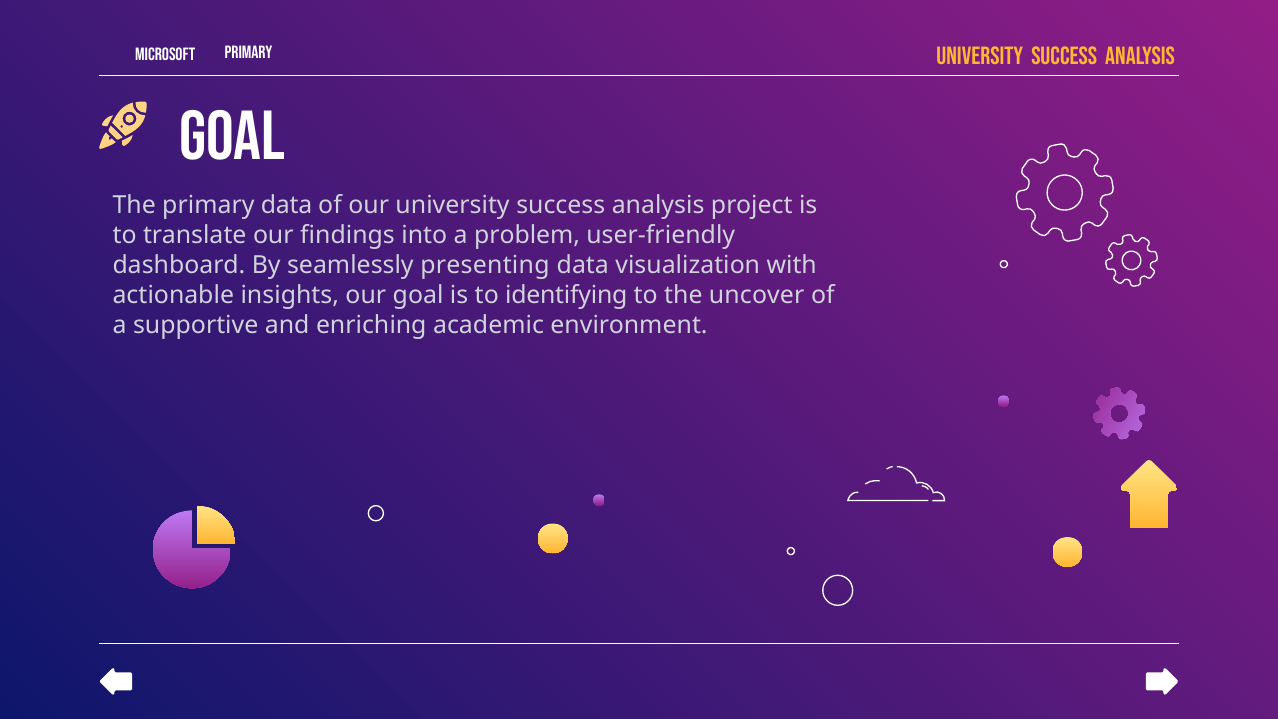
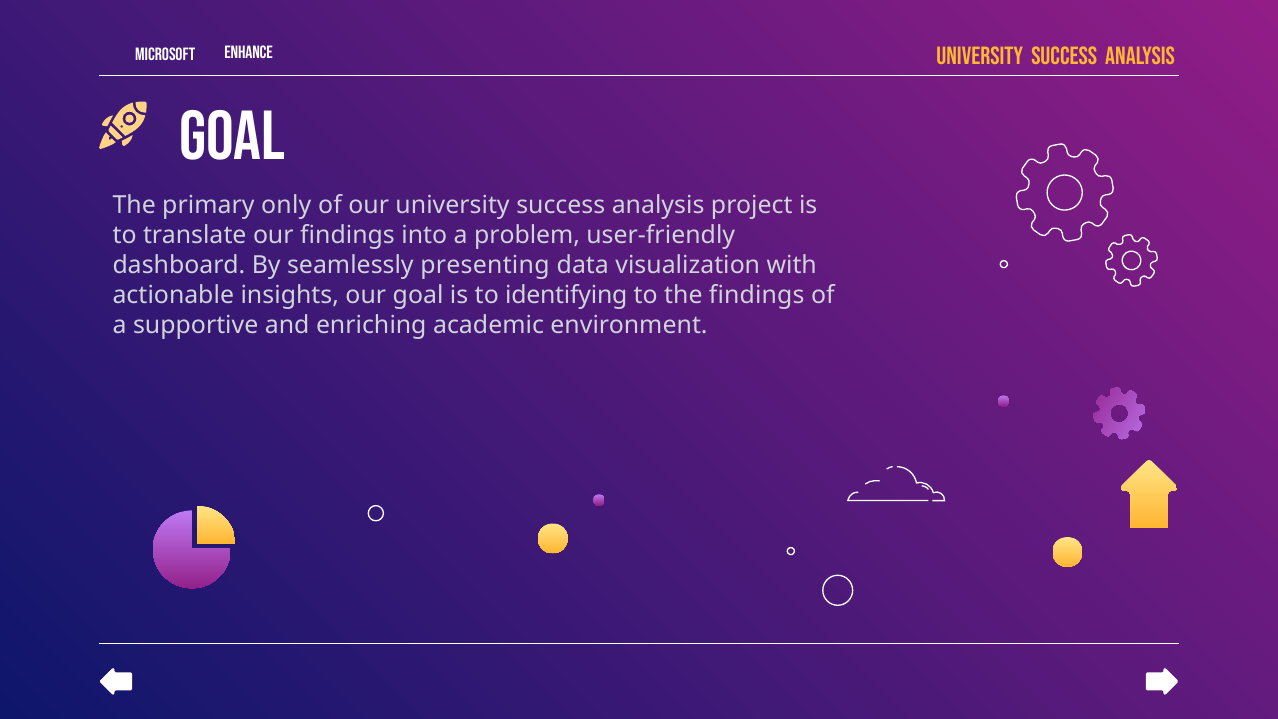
Microsoft primary: primary -> enhance (249, 53)
primary data: data -> only (286, 205)
the uncover: uncover -> findings (757, 295)
